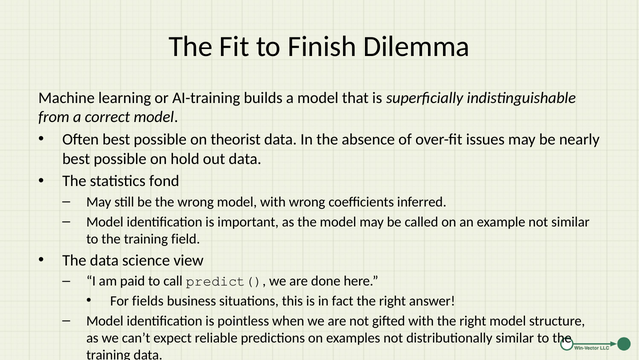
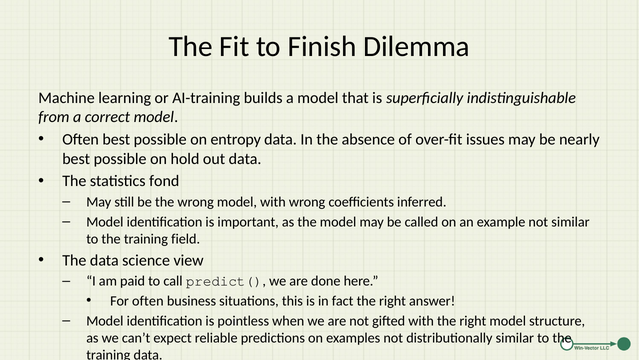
theorist: theorist -> entropy (236, 139)
For fields: fields -> often (148, 301)
